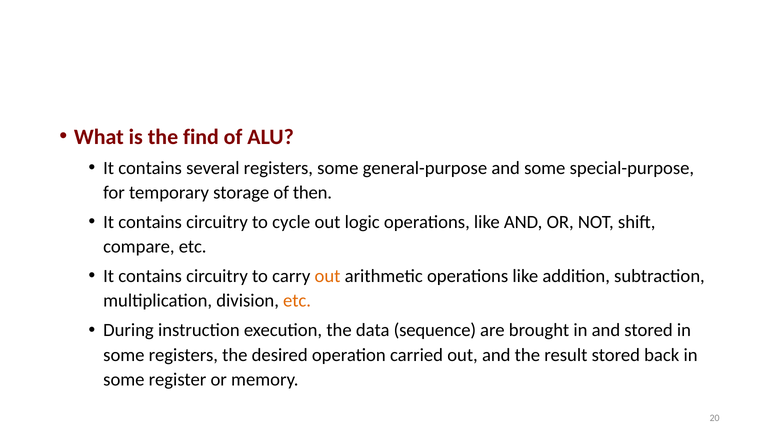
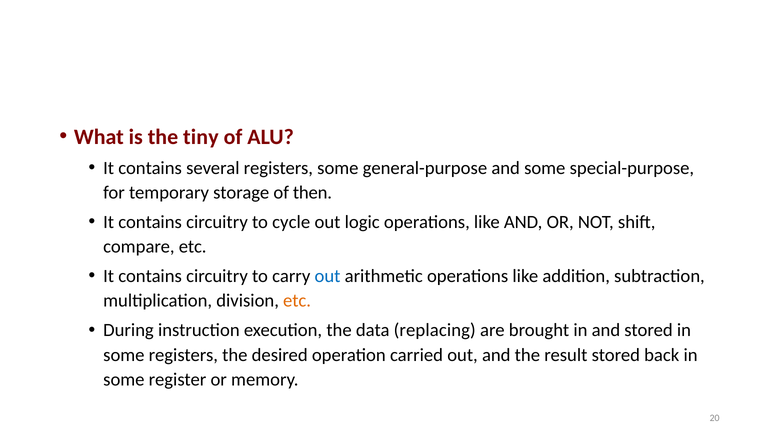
find: find -> tiny (201, 137)
out colour: orange -> blue (328, 276)
sequence: sequence -> replacing (435, 330)
